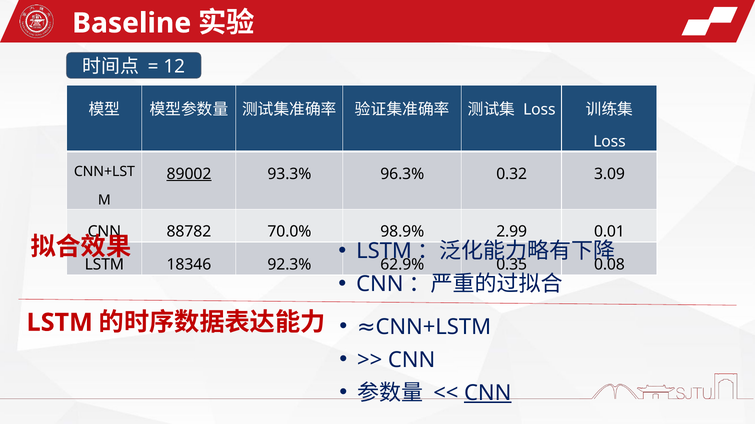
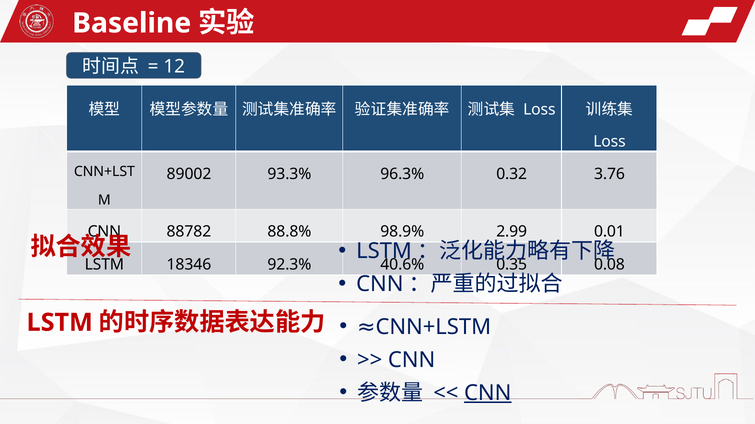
89002 underline: present -> none (189, 174)
3.09: 3.09 -> 3.76 (609, 174)
70.0%: 70.0% -> 88.8% (289, 232)
62.9%: 62.9% -> 40.6% (402, 265)
